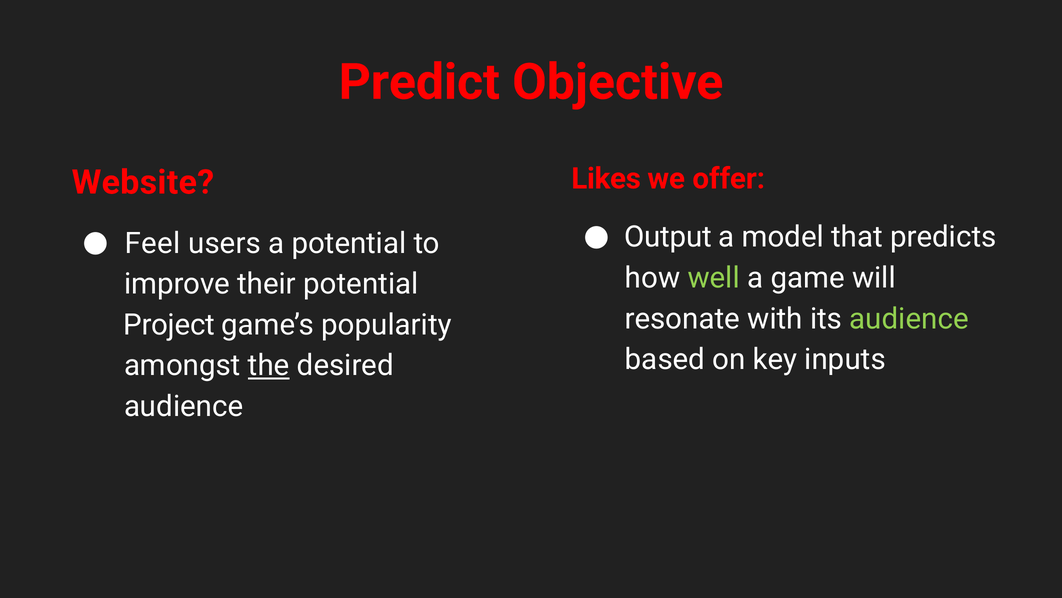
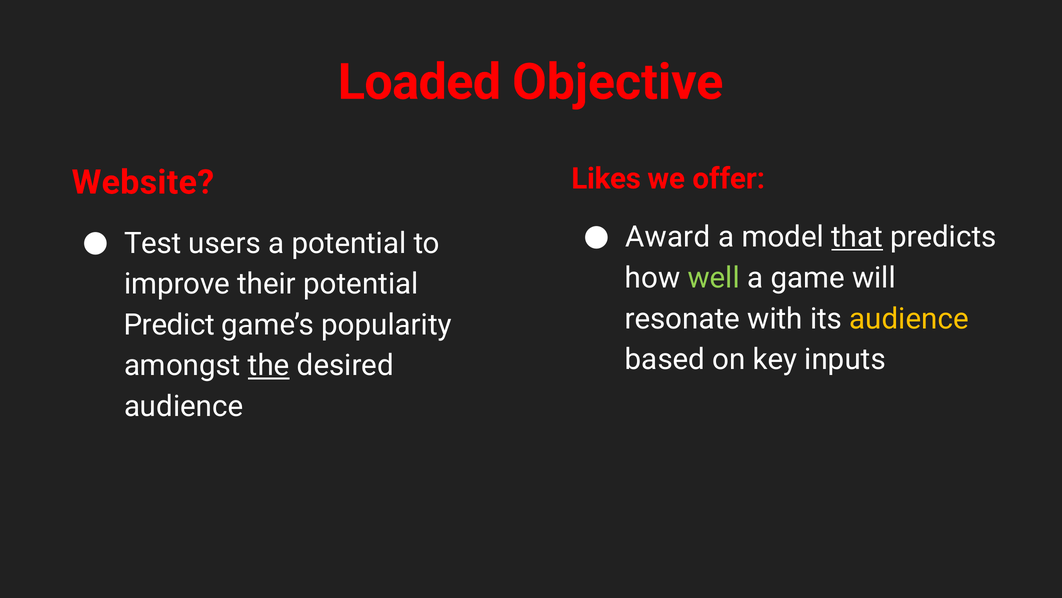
Predict: Predict -> Loaded (419, 82)
Output: Output -> Award (668, 237)
that underline: none -> present (857, 237)
Feel: Feel -> Test (153, 243)
audience colour: light green -> yellow (909, 318)
Project: Project -> Predict (169, 325)
